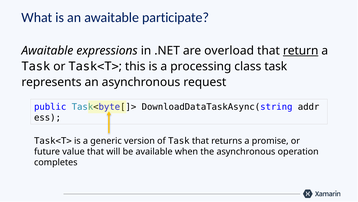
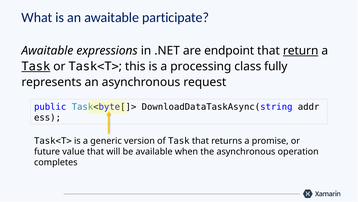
overload: overload -> endpoint (229, 51)
Task underline: none -> present (36, 66)
class task: task -> fully (276, 66)
